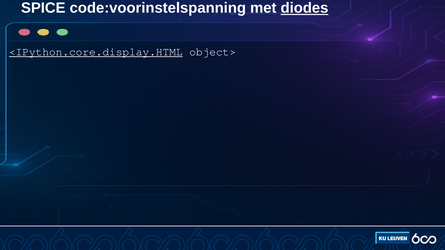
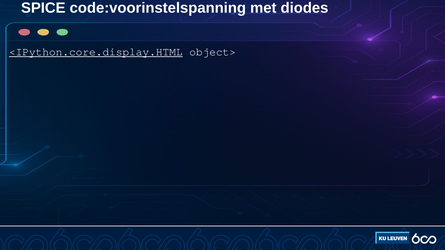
diodes underline: present -> none (305, 8)
